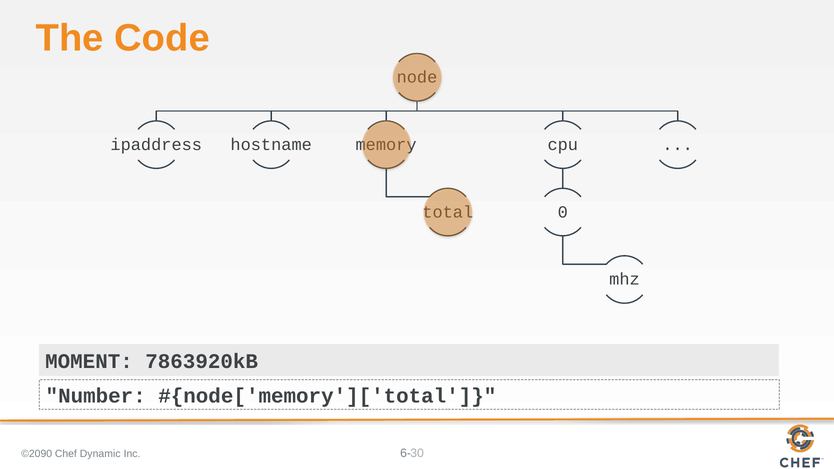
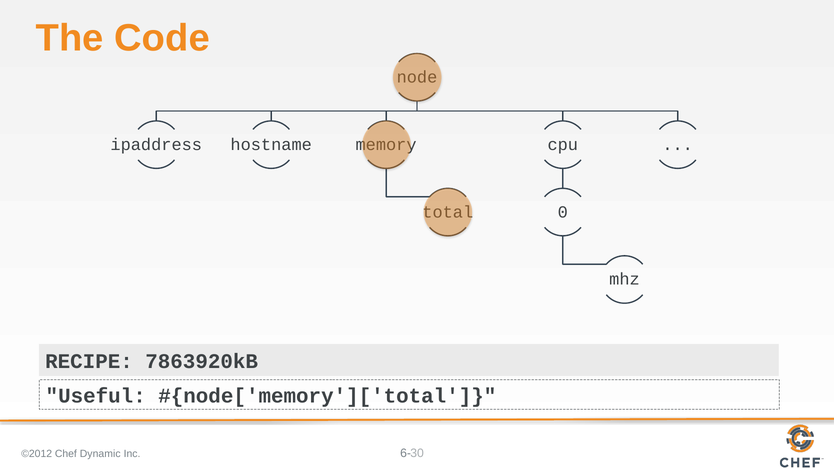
MOMENT: MOMENT -> RECIPE (89, 362)
Number: Number -> Useful (96, 396)
©2090: ©2090 -> ©2012 (37, 454)
